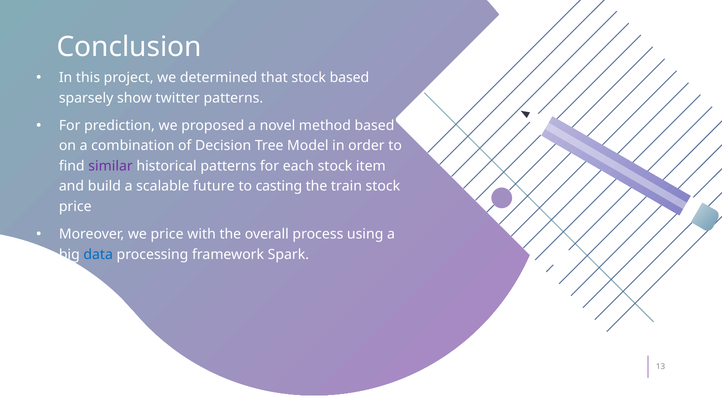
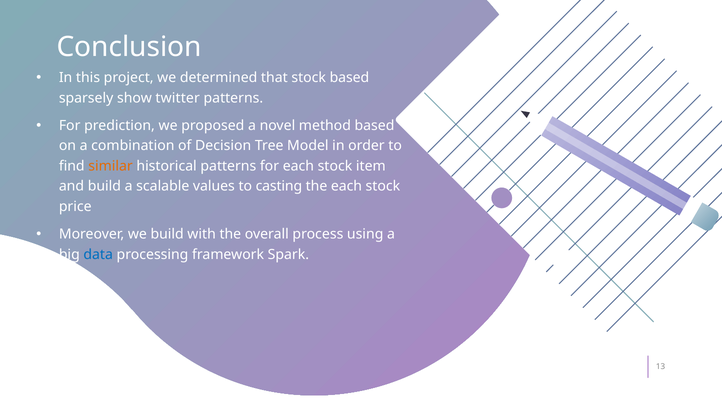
similar colour: purple -> orange (111, 166)
future: future -> values (214, 186)
the train: train -> each (346, 186)
we price: price -> build (167, 234)
